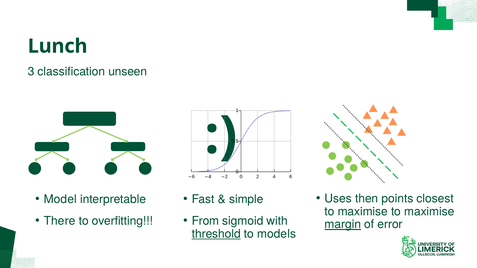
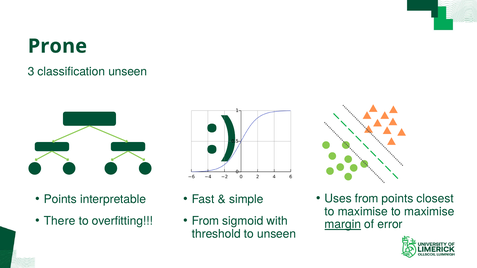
Lunch: Lunch -> Prone (57, 46)
Uses then: then -> from (367, 199)
Model: Model -> Points (60, 199)
threshold underline: present -> none (216, 234)
to models: models -> unseen (277, 234)
